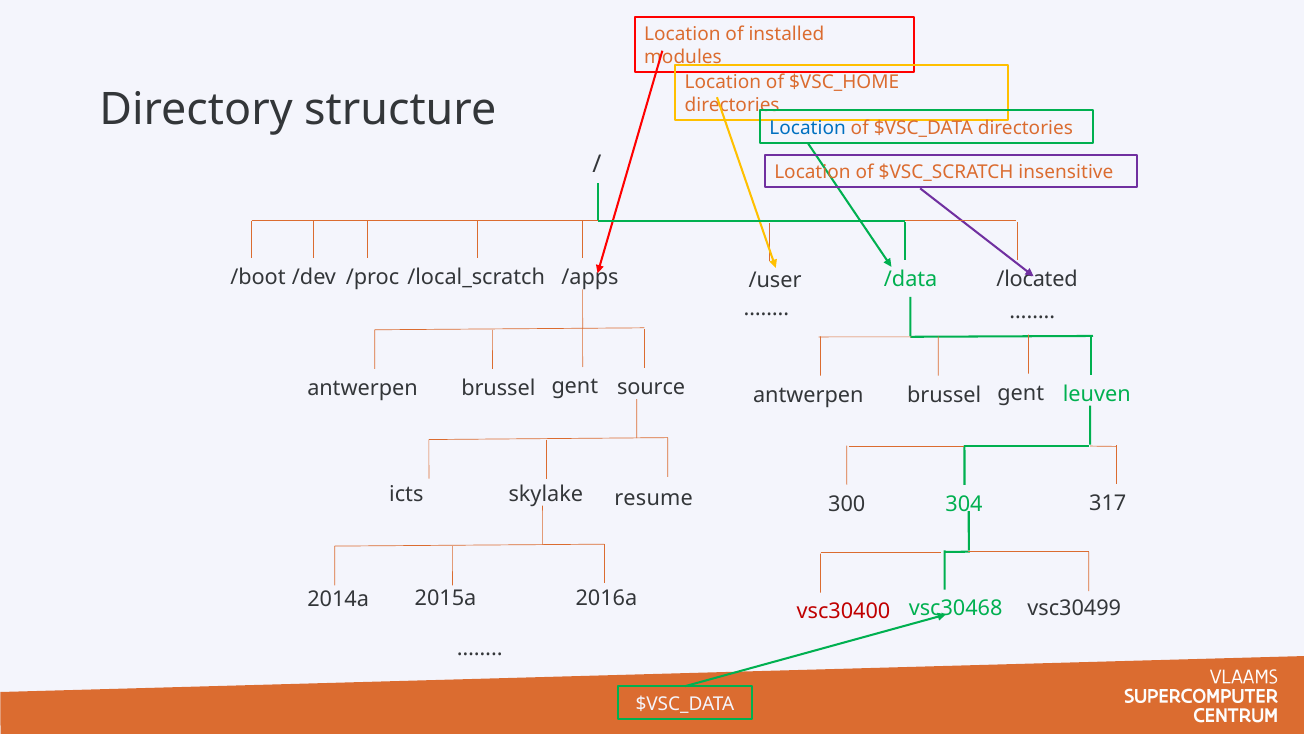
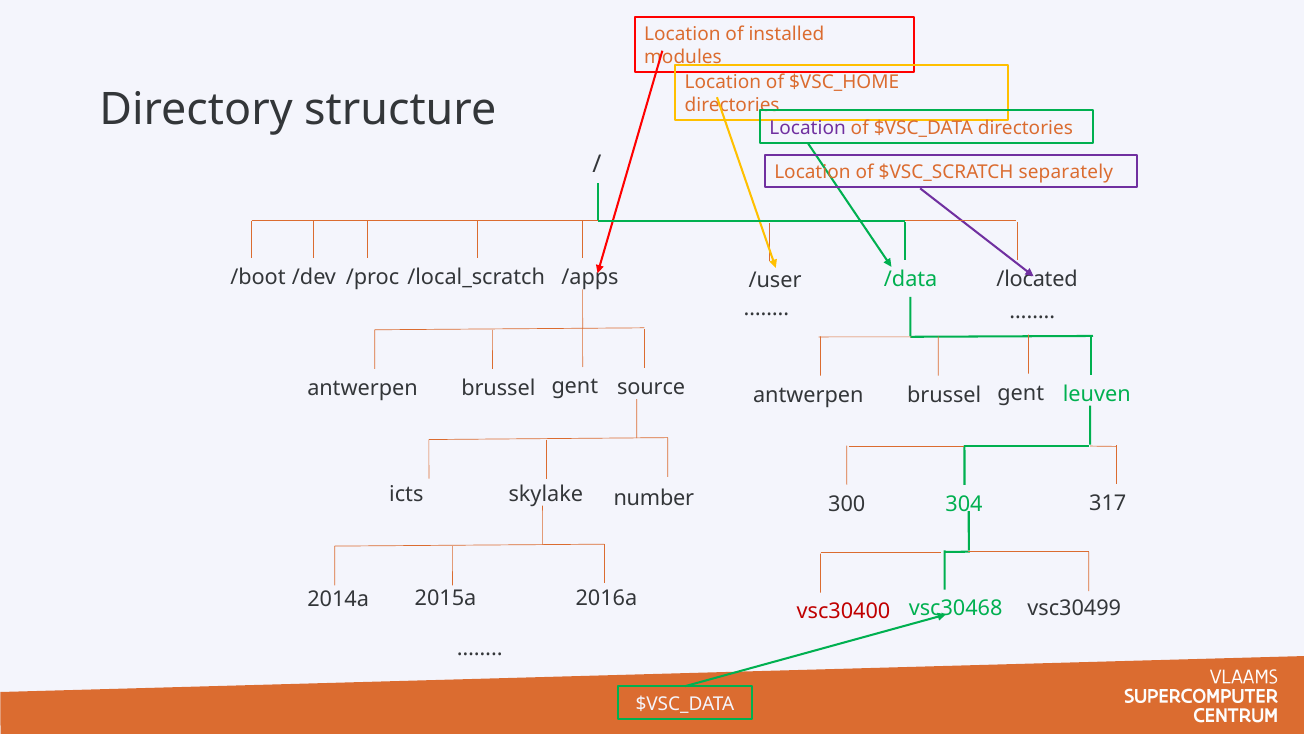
Location colour: blue -> purple (808, 128)
insensitive: insensitive -> separately (1066, 172)
resume: resume -> number (654, 498)
